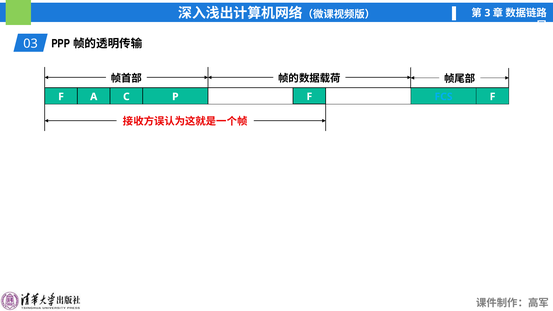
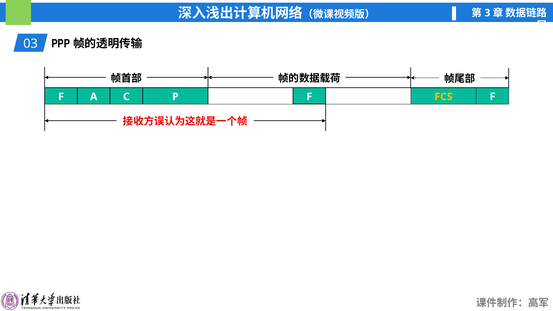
FCS colour: light blue -> yellow (444, 97)
